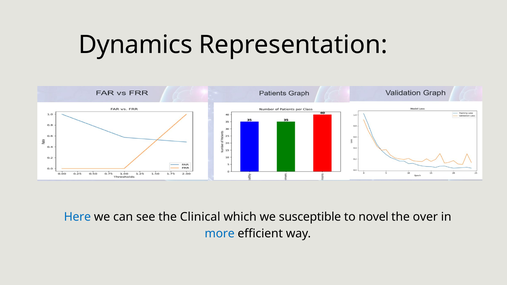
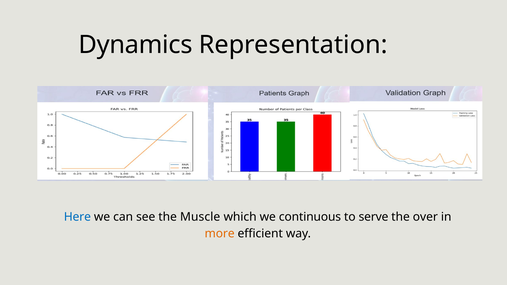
Clinical: Clinical -> Muscle (200, 217)
susceptible: susceptible -> continuous (310, 217)
novel: novel -> serve (374, 217)
more colour: blue -> orange (220, 234)
